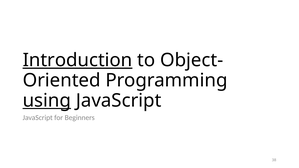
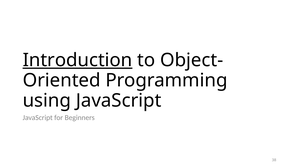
using underline: present -> none (47, 101)
